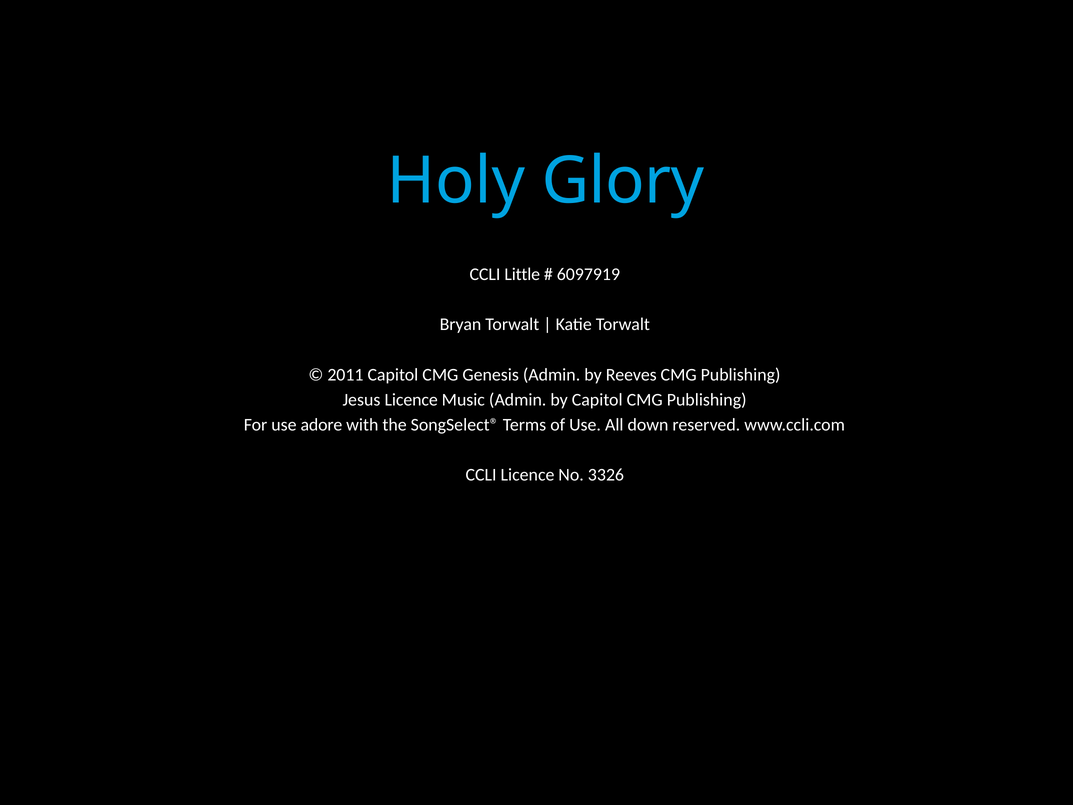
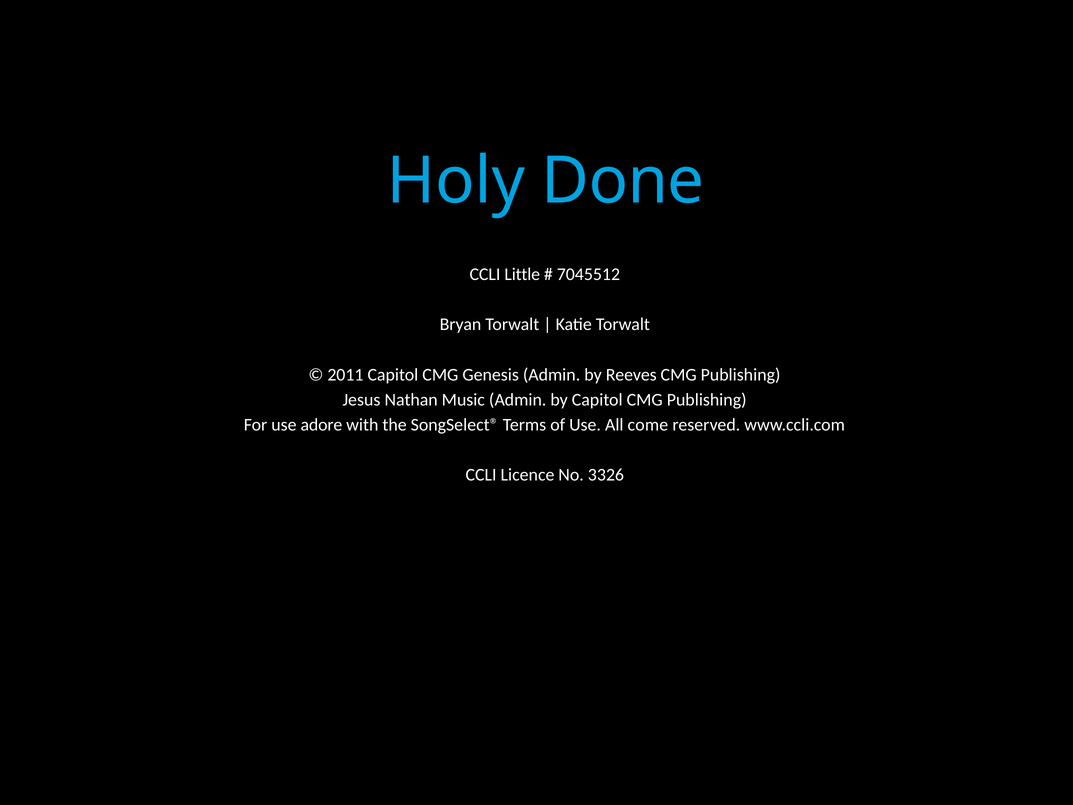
Glory: Glory -> Done (623, 181)
6097919: 6097919 -> 7045512 (588, 274)
Jesus Licence: Licence -> Nathan (411, 400)
down: down -> come (648, 425)
